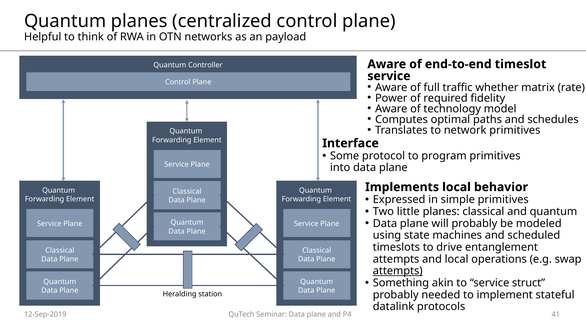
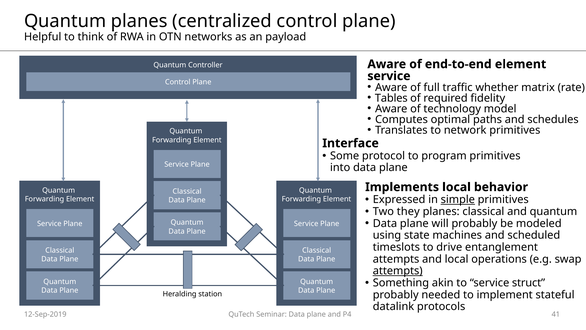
end-to-end timeslot: timeslot -> element (521, 64)
Power: Power -> Tables (391, 98)
simple underline: none -> present (458, 199)
little: little -> they (408, 211)
